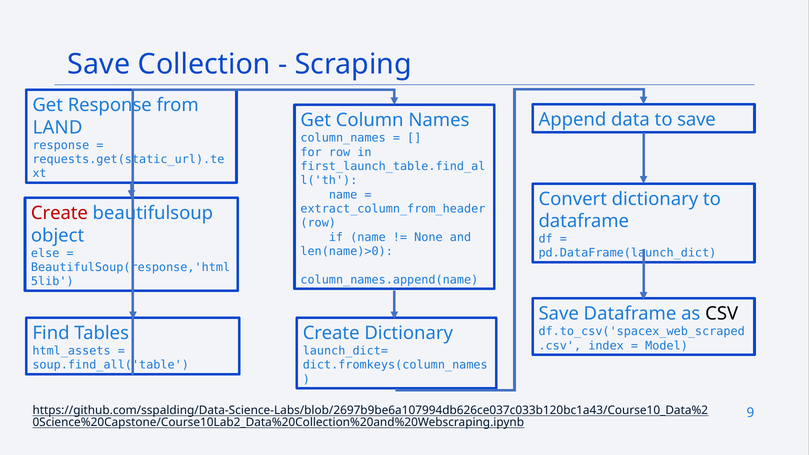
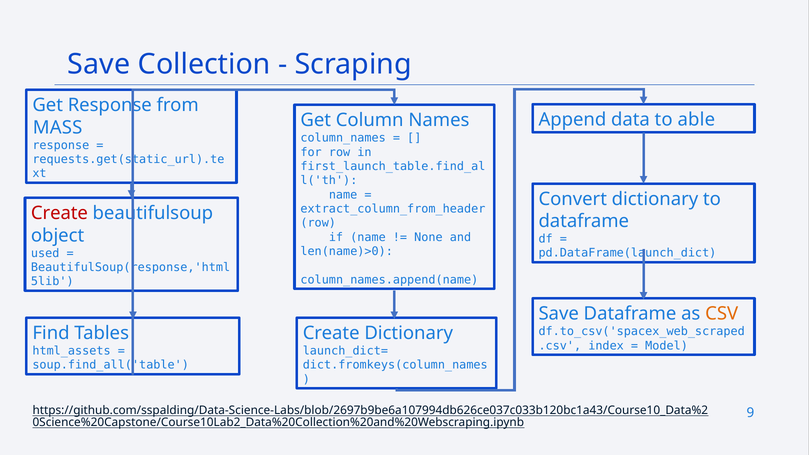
to save: save -> able (696, 120)
LAND: LAND -> MASS (58, 127)
else: else -> used (45, 253)
CSV colour: black -> orange (722, 314)
